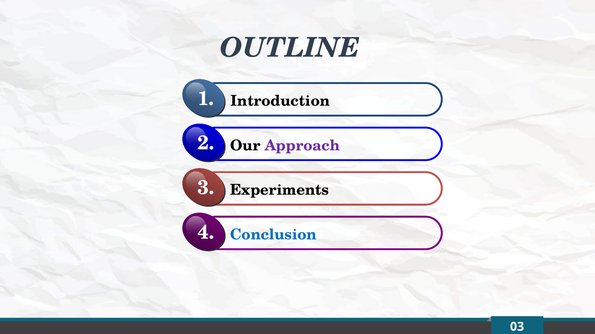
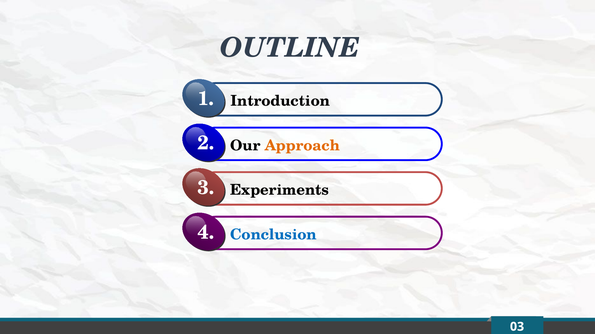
Approach colour: purple -> orange (302, 146)
